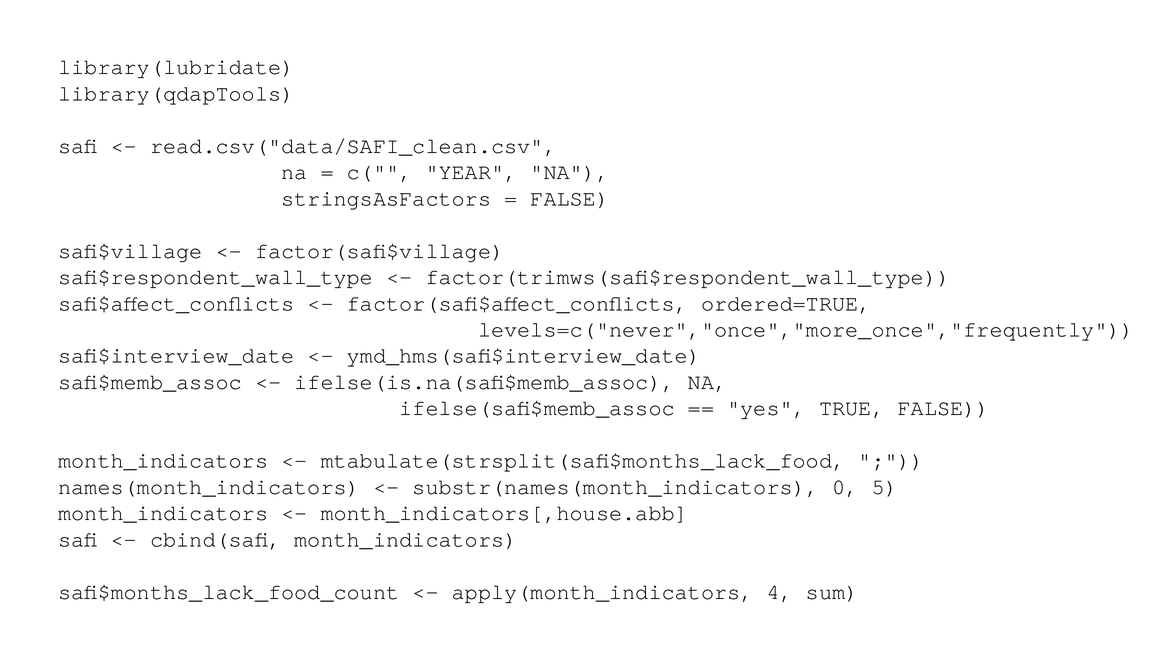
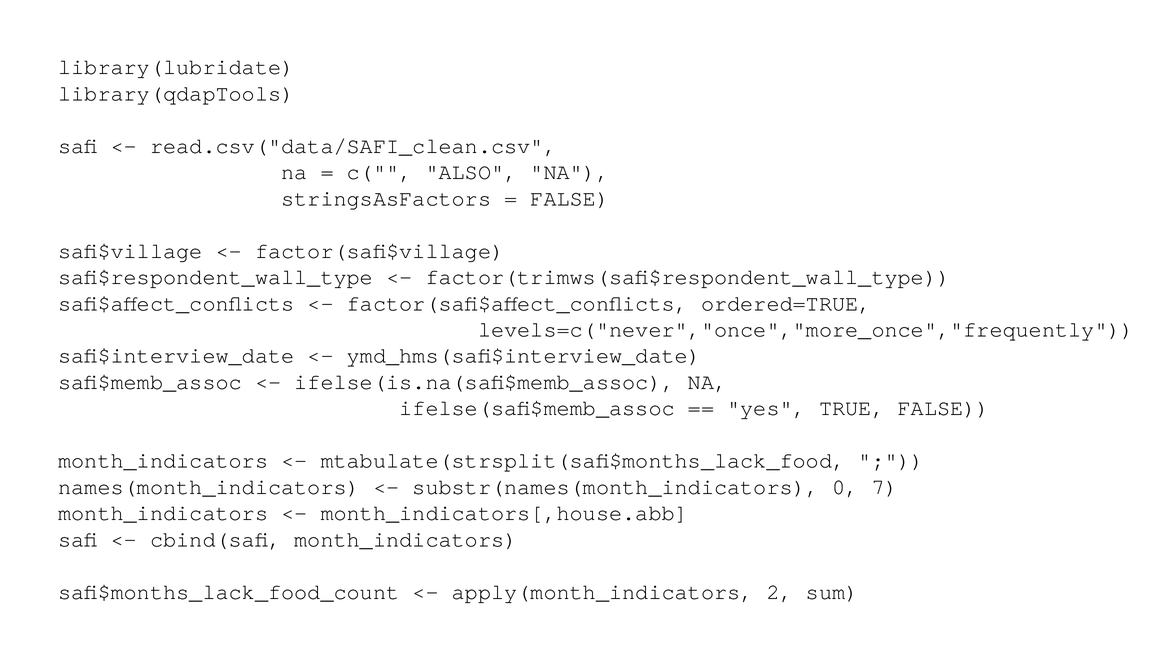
YEAR: YEAR -> ALSO (471, 172)
5: 5 -> 7 (885, 487)
4: 4 -> 2 (780, 592)
